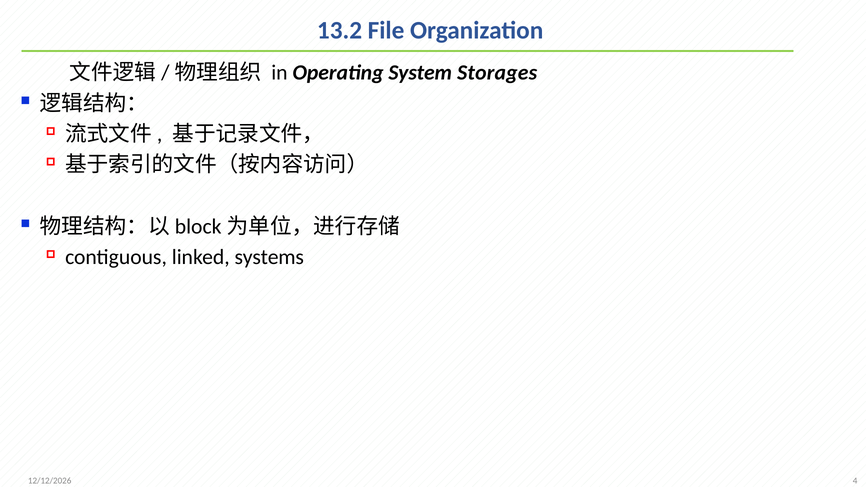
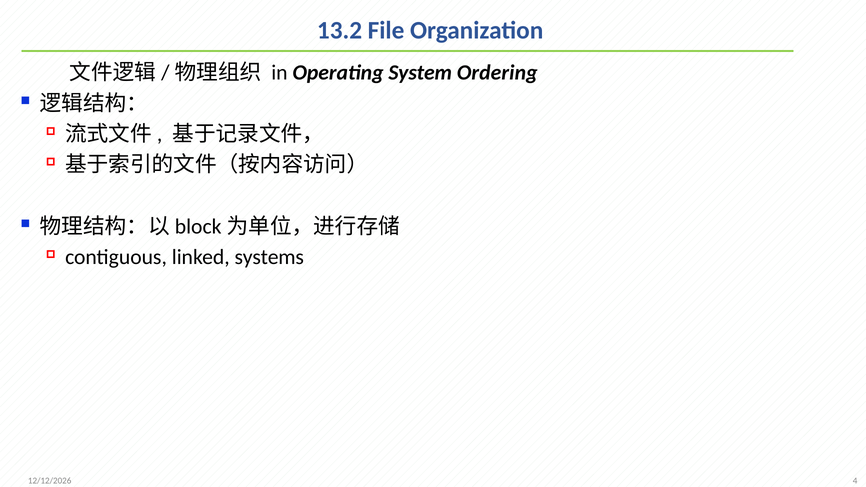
Storages: Storages -> Ordering (497, 73)
